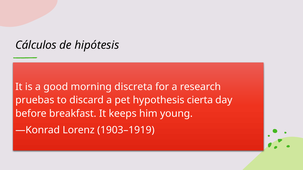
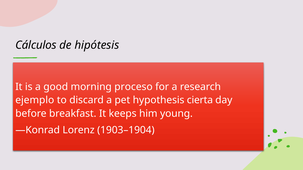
discreta: discreta -> proceso (133, 87)
pruebas: pruebas -> ejemplo (35, 100)
1903–1919: 1903–1919 -> 1903–1904 (126, 130)
